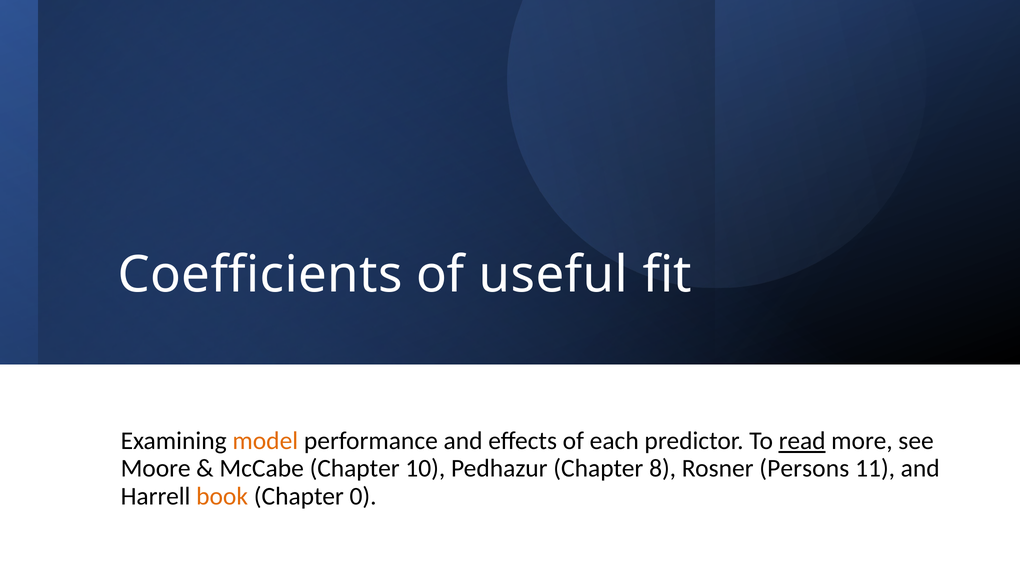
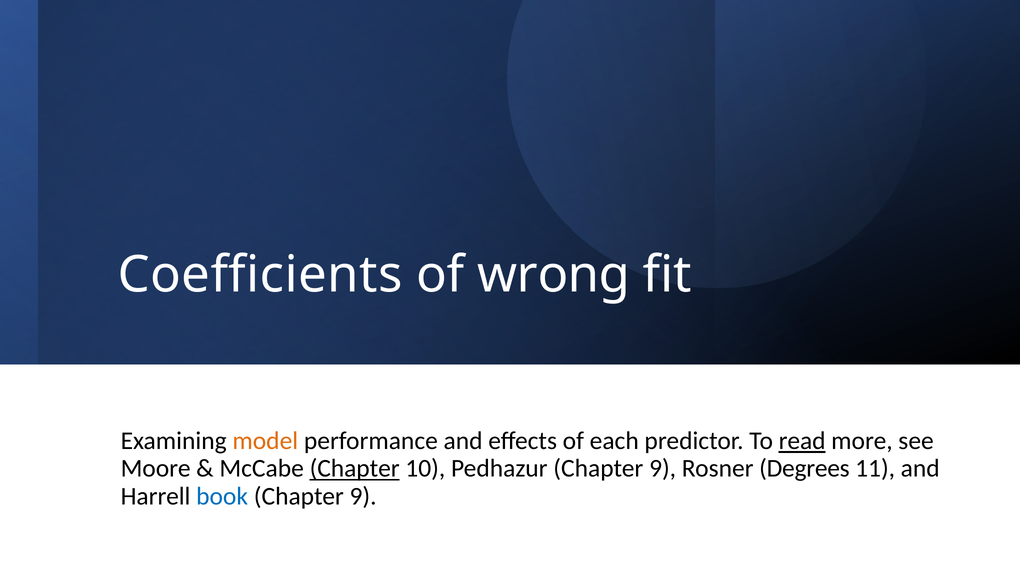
useful: useful -> wrong (554, 275)
Chapter underline: none -> present (355, 468)
Pedhazur Chapter 8: 8 -> 9 (663, 468)
Persons: Persons -> Degrees (804, 468)
book colour: orange -> blue (222, 496)
0: 0 -> 9 (363, 496)
